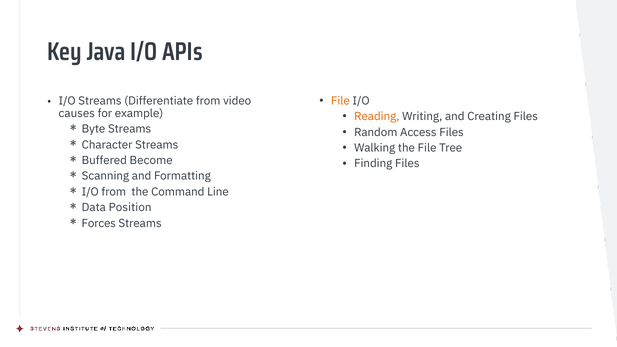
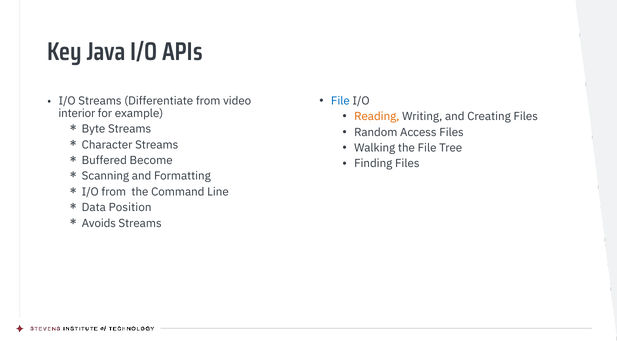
File colour: orange -> blue (340, 101)
causes: causes -> interior (77, 113)
Forces: Forces -> Avoids (99, 223)
